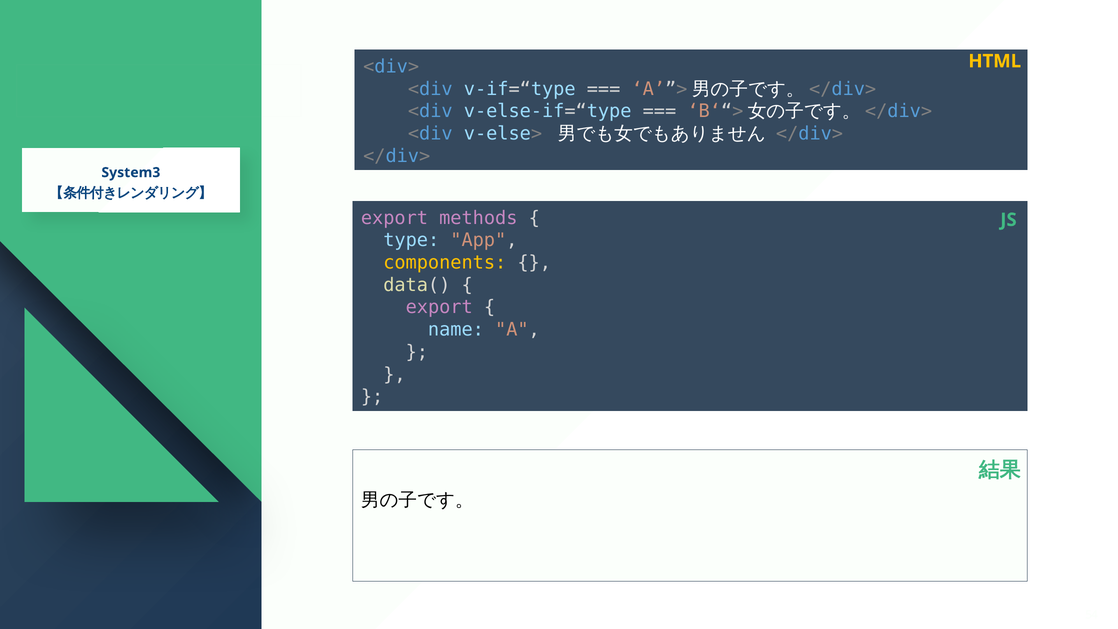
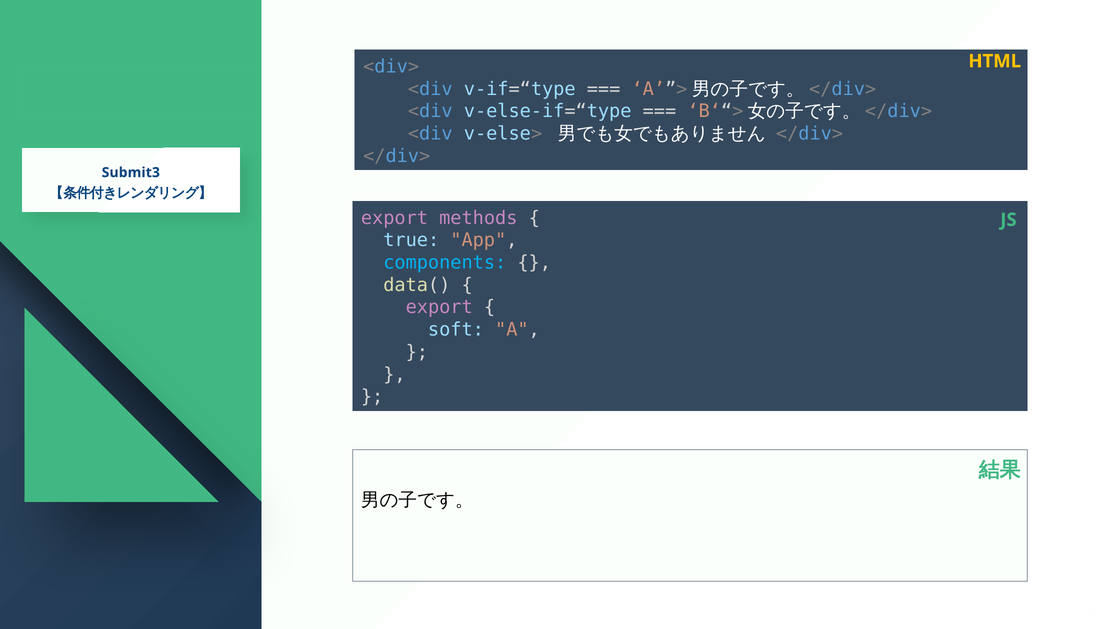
System3: System3 -> Submit3 (131, 172)
type: type -> true (411, 240)
components colour: yellow -> light blue (445, 263)
name: name -> soft (456, 330)
